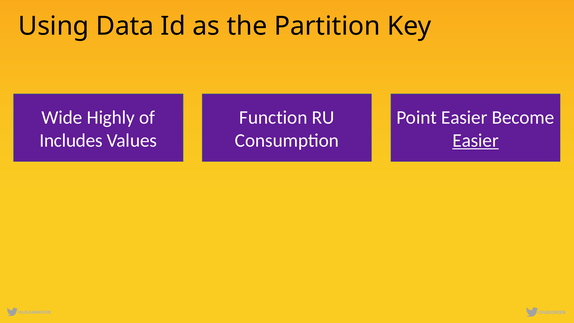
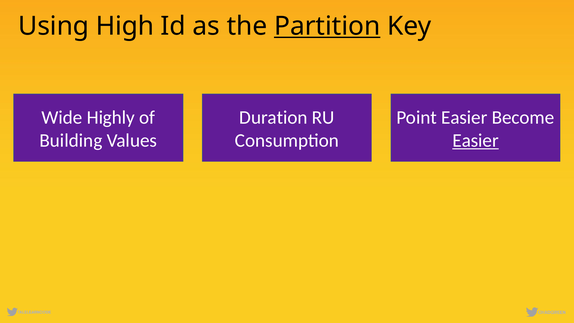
Data: Data -> High (125, 26)
Partition underline: none -> present (327, 26)
Function: Function -> Duration (273, 117)
Includes: Includes -> Building (71, 140)
